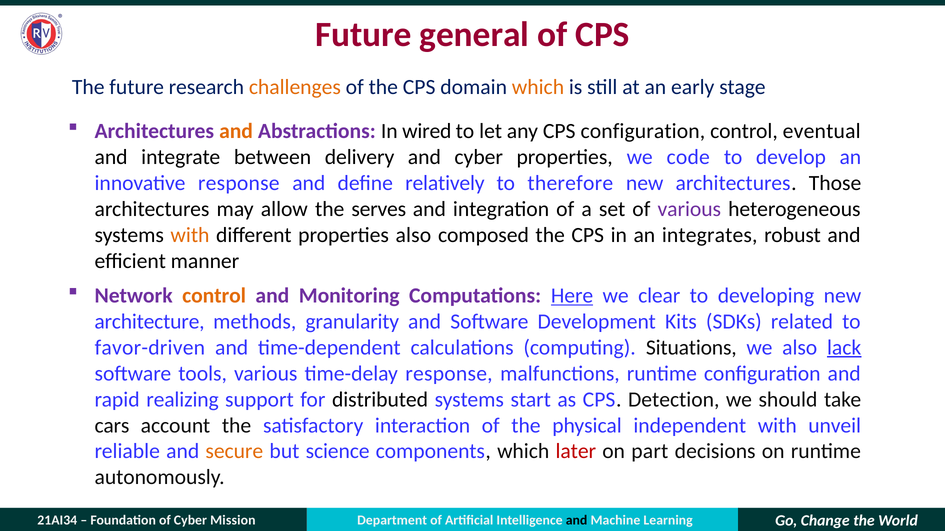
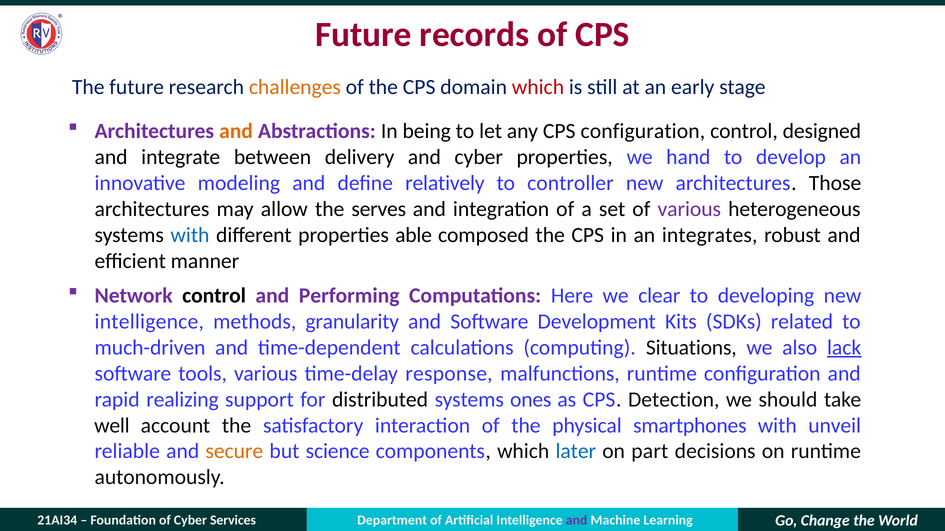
general: general -> records (474, 35)
which colour: orange -> red (538, 87)
wired: wired -> being (427, 131)
eventual: eventual -> designed (822, 131)
code: code -> hand (688, 157)
innovative response: response -> modeling (239, 183)
therefore: therefore -> controller (570, 183)
with colour: orange -> blue (190, 235)
properties also: also -> able (414, 235)
control colour: orange -> black (214, 296)
Monitoring: Monitoring -> Performing (349, 296)
Here underline: present -> none (572, 296)
architecture: architecture -> intelligence (149, 322)
favor-driven: favor-driven -> much-driven (150, 348)
start: start -> ones (531, 400)
cars: cars -> well (112, 426)
independent: independent -> smartphones (690, 426)
later colour: red -> blue (576, 452)
and colour: black -> purple (577, 521)
Mission: Mission -> Services (233, 521)
